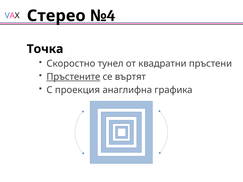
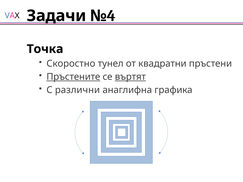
Стерео: Стерео -> Задачи (56, 16)
въртят underline: none -> present (130, 77)
проекция: проекция -> различни (77, 90)
